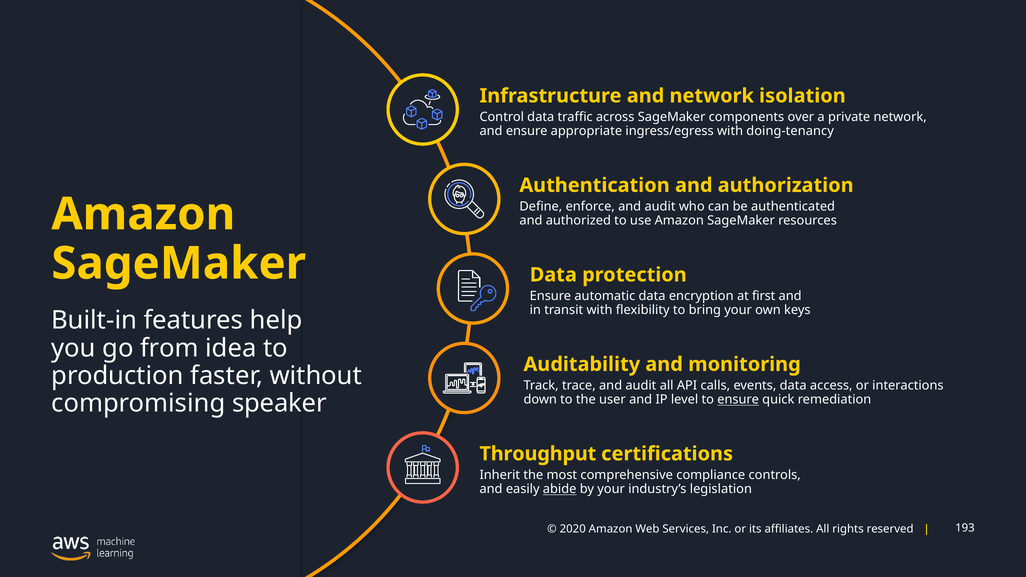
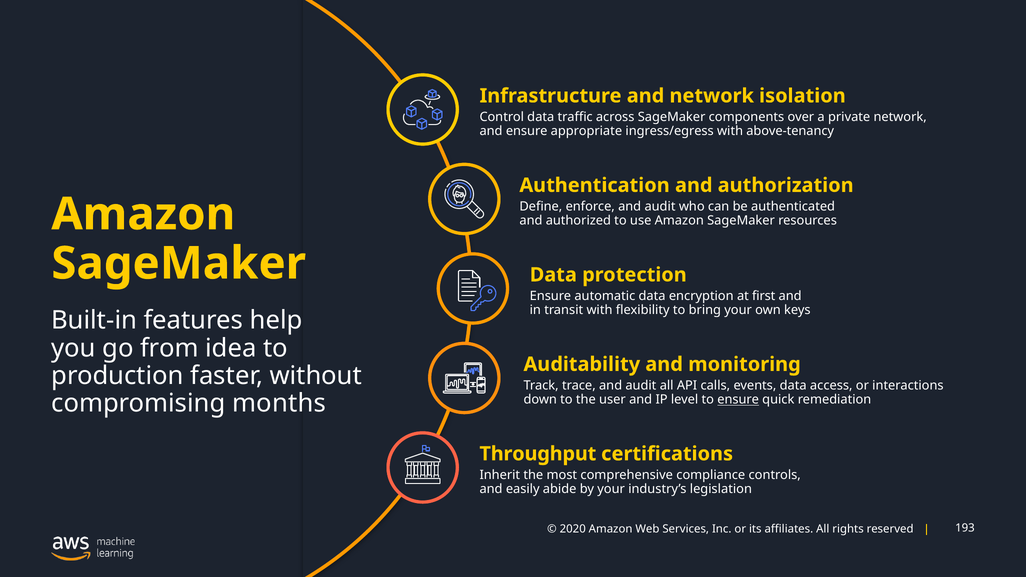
doing-tenancy: doing-tenancy -> above-tenancy (790, 131)
speaker: speaker -> months (279, 404)
abide underline: present -> none (560, 489)
